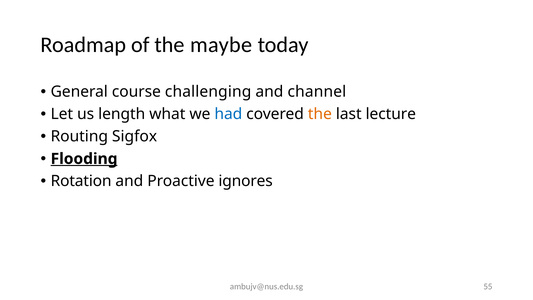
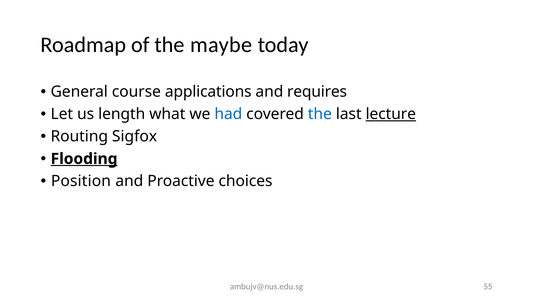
challenging: challenging -> applications (208, 92)
channel: channel -> requires (317, 92)
the colour: orange -> blue (320, 114)
lecture underline: none -> present (391, 114)
Rotation: Rotation -> Position (81, 181)
ignores: ignores -> choices (246, 181)
